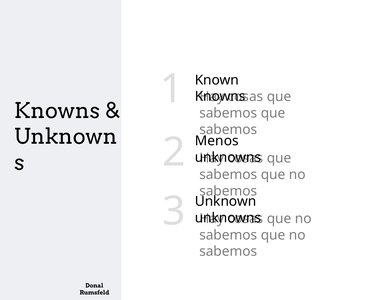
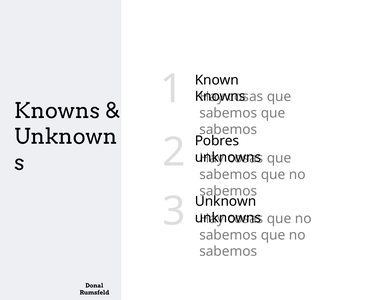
Menos: Menos -> Pobres (217, 141)
